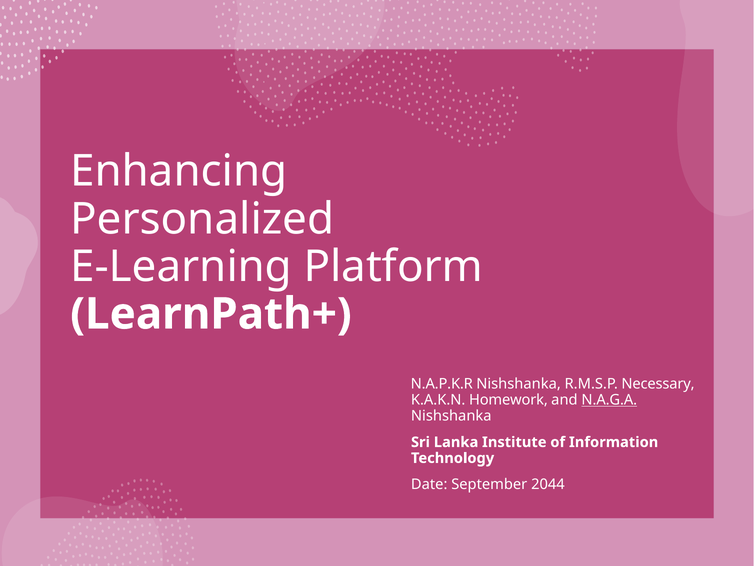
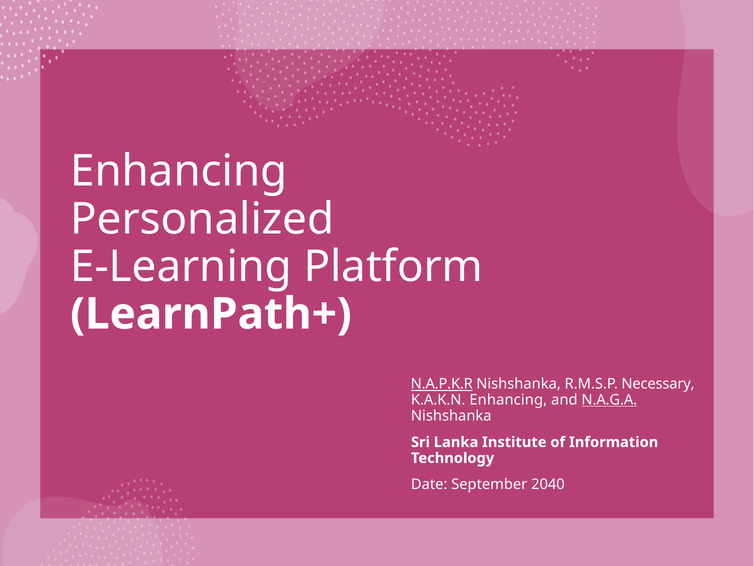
N.A.P.K.R underline: none -> present (442, 384)
K.A.K.N Homework: Homework -> Enhancing (508, 400)
2044: 2044 -> 2040 (548, 484)
